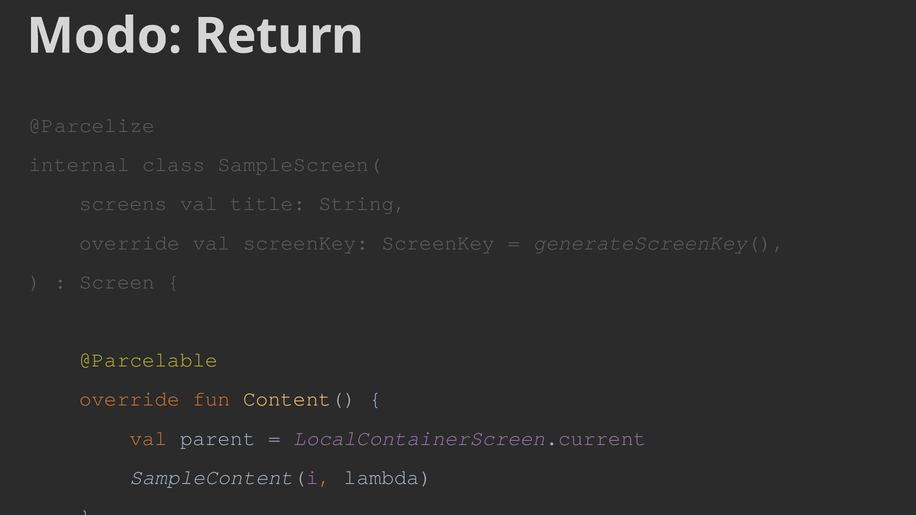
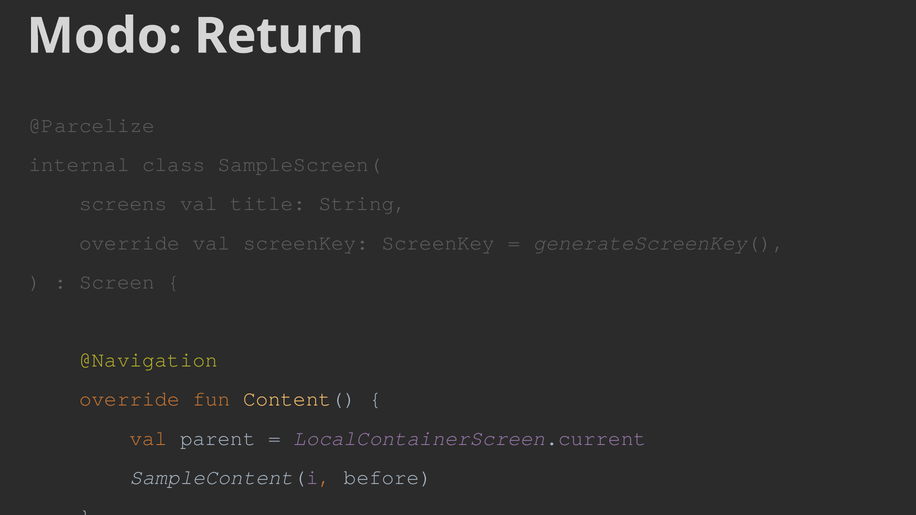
@Parcelable: @Parcelable -> @Navigation (149, 360)
lambda: lambda -> before (388, 477)
